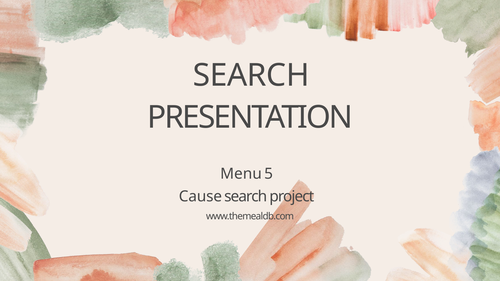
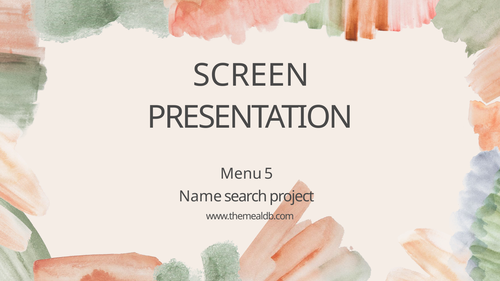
SEARCH: SEARCH -> SCREEN (251, 75)
Cause: Cause -> Name (200, 197)
